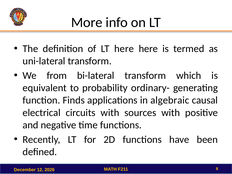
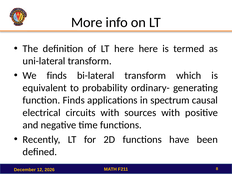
We from: from -> finds (57, 75)
algebraic: algebraic -> spectrum (170, 100)
